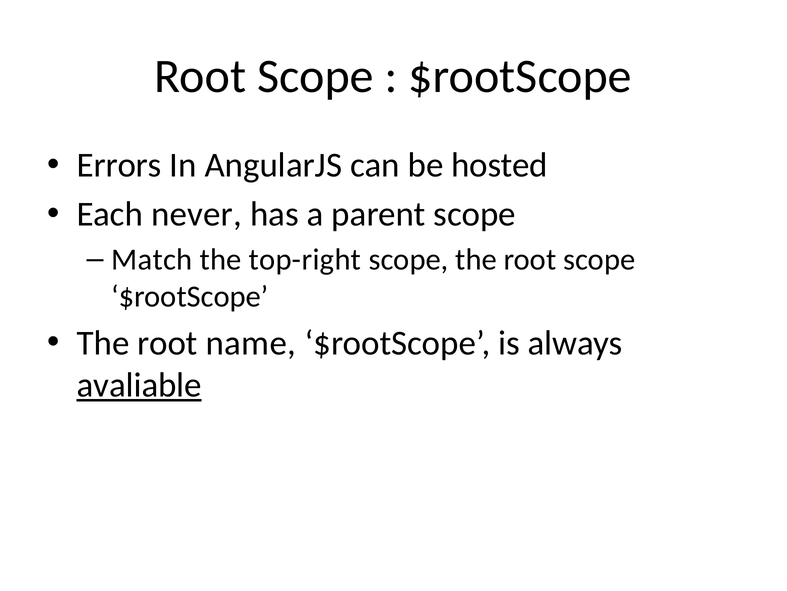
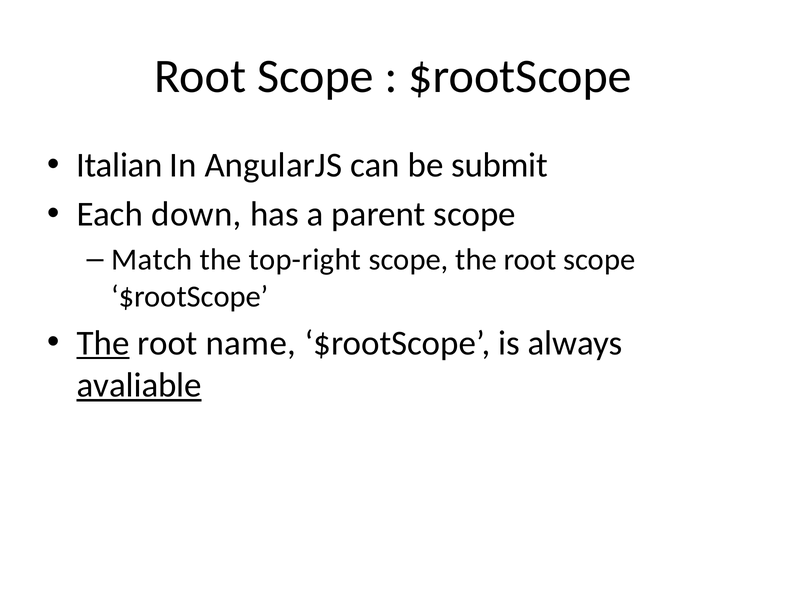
Errors: Errors -> Italian (119, 165)
hosted: hosted -> submit (500, 165)
never: never -> down (196, 214)
The underline: none -> present (103, 343)
